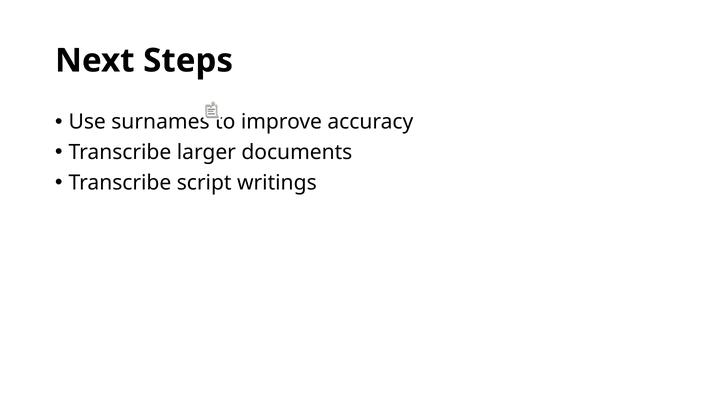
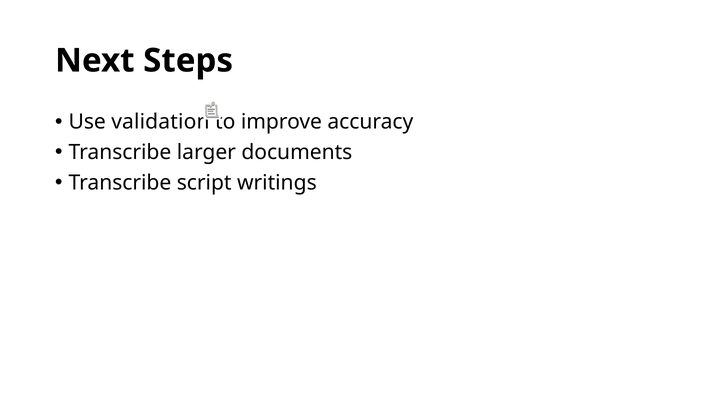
surnames: surnames -> validation (160, 122)
